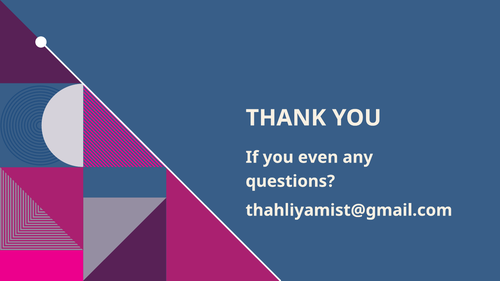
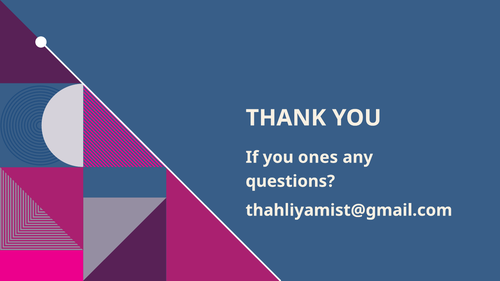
even: even -> ones (318, 157)
